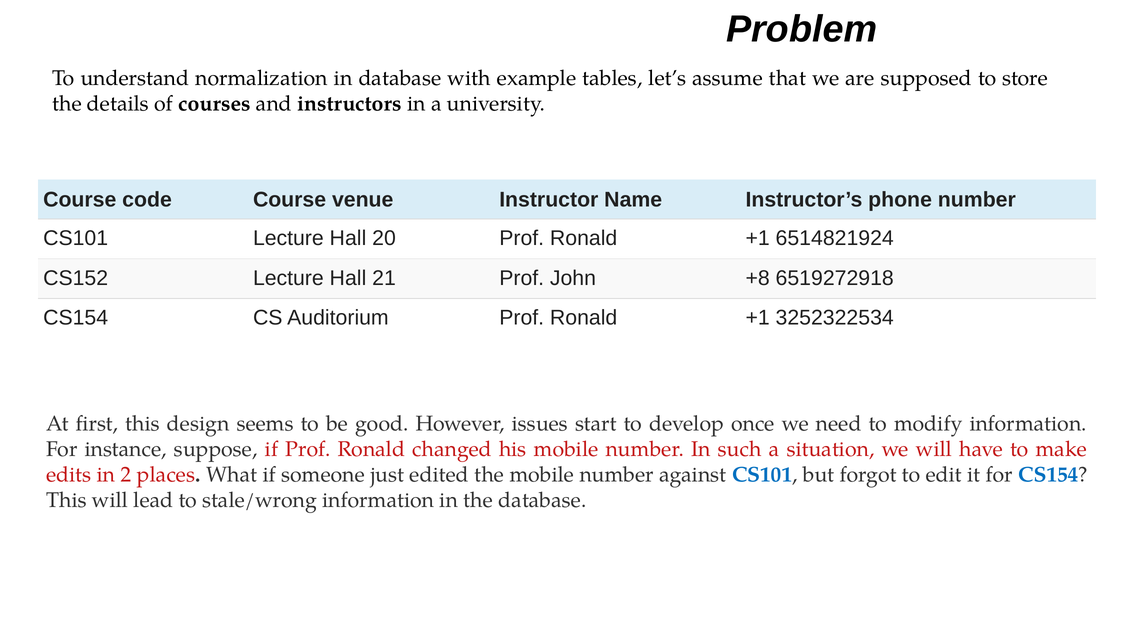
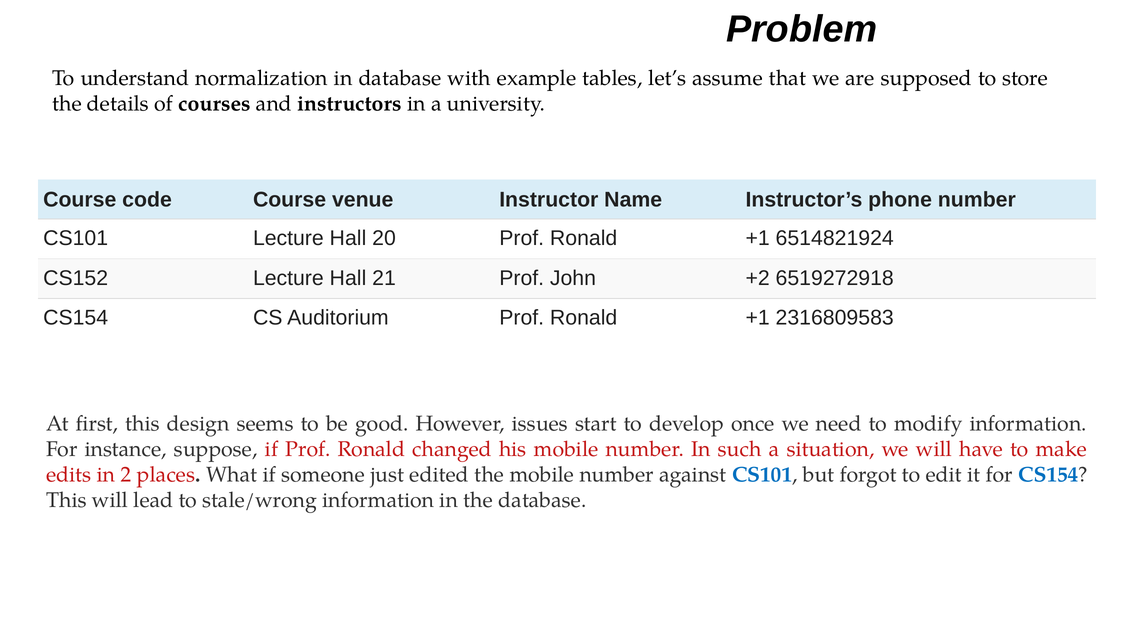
+8: +8 -> +2 (758, 278)
3252322534: 3252322534 -> 2316809583 (835, 318)
